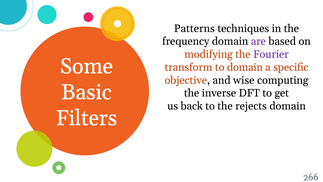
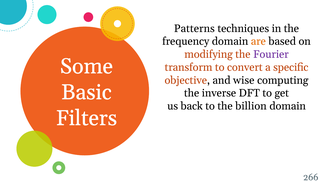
are colour: purple -> orange (258, 41)
to domain: domain -> convert (245, 67)
rejects: rejects -> billion (251, 106)
